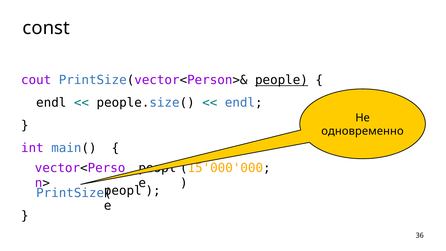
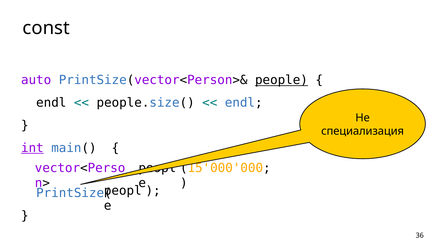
cout: cout -> auto (36, 80)
одновременно: одновременно -> специализация (363, 131)
int underline: none -> present (32, 148)
